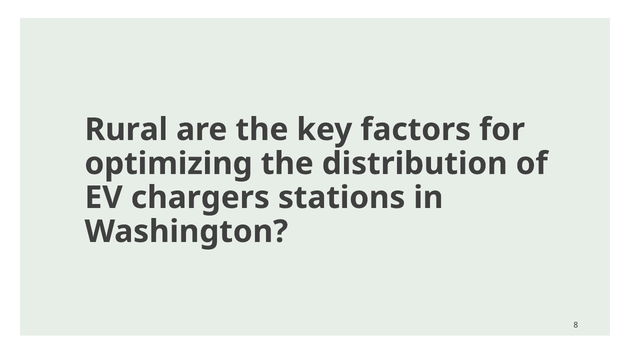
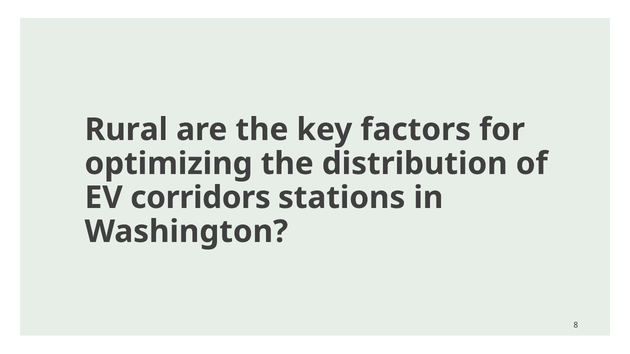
chargers: chargers -> corridors (201, 198)
